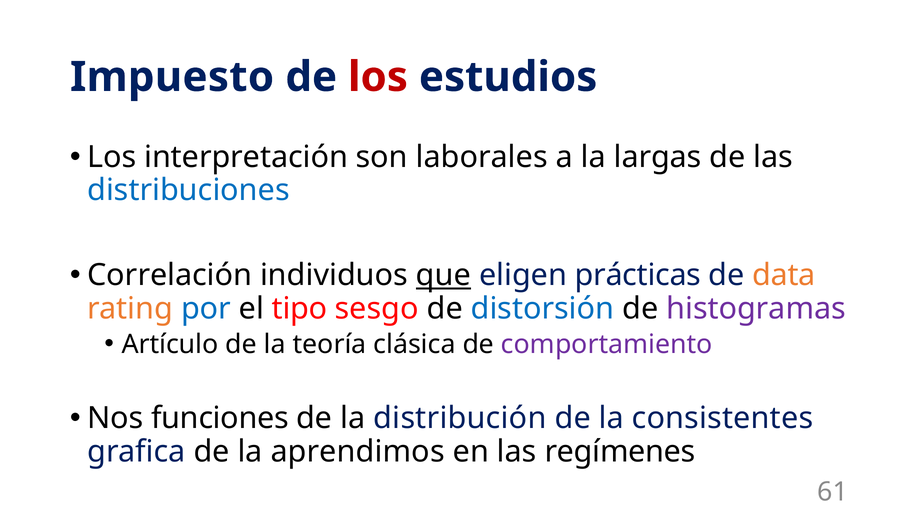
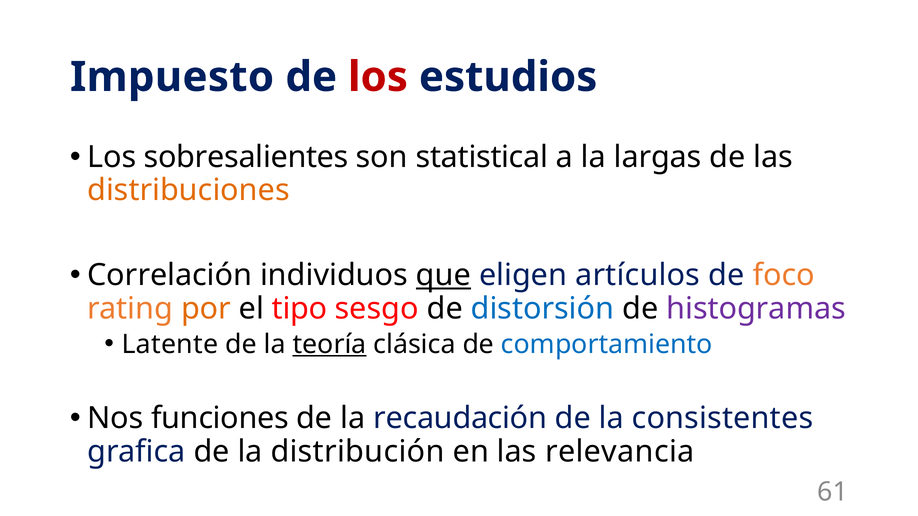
interpretación: interpretación -> sobresalientes (246, 157)
laborales: laborales -> statistical (482, 157)
distribuciones colour: blue -> orange (188, 190)
prácticas: prácticas -> artículos (638, 276)
data: data -> foco (784, 276)
por colour: blue -> orange (206, 309)
Artículo: Artículo -> Latente (170, 344)
teoría underline: none -> present (330, 344)
comportamiento colour: purple -> blue (607, 344)
distribución: distribución -> recaudación (460, 419)
aprendimos: aprendimos -> distribución (358, 452)
regímenes: regímenes -> relevancia (620, 452)
